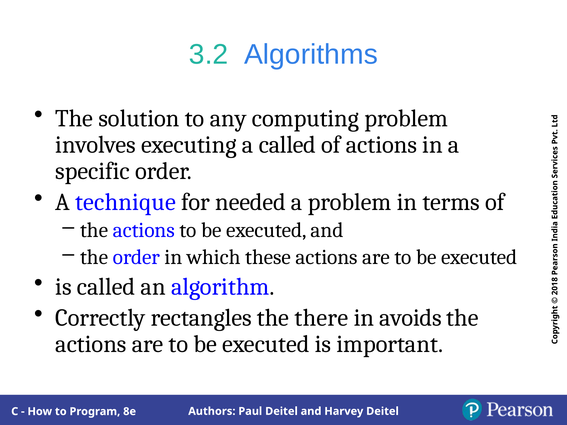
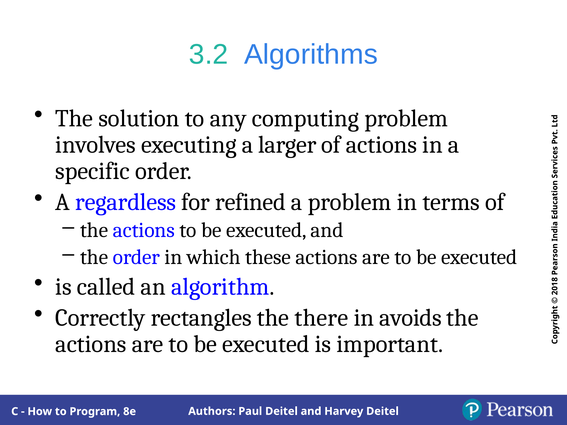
a called: called -> larger (287, 145)
technique: technique -> regardless (126, 202)
needed: needed -> refined (251, 202)
